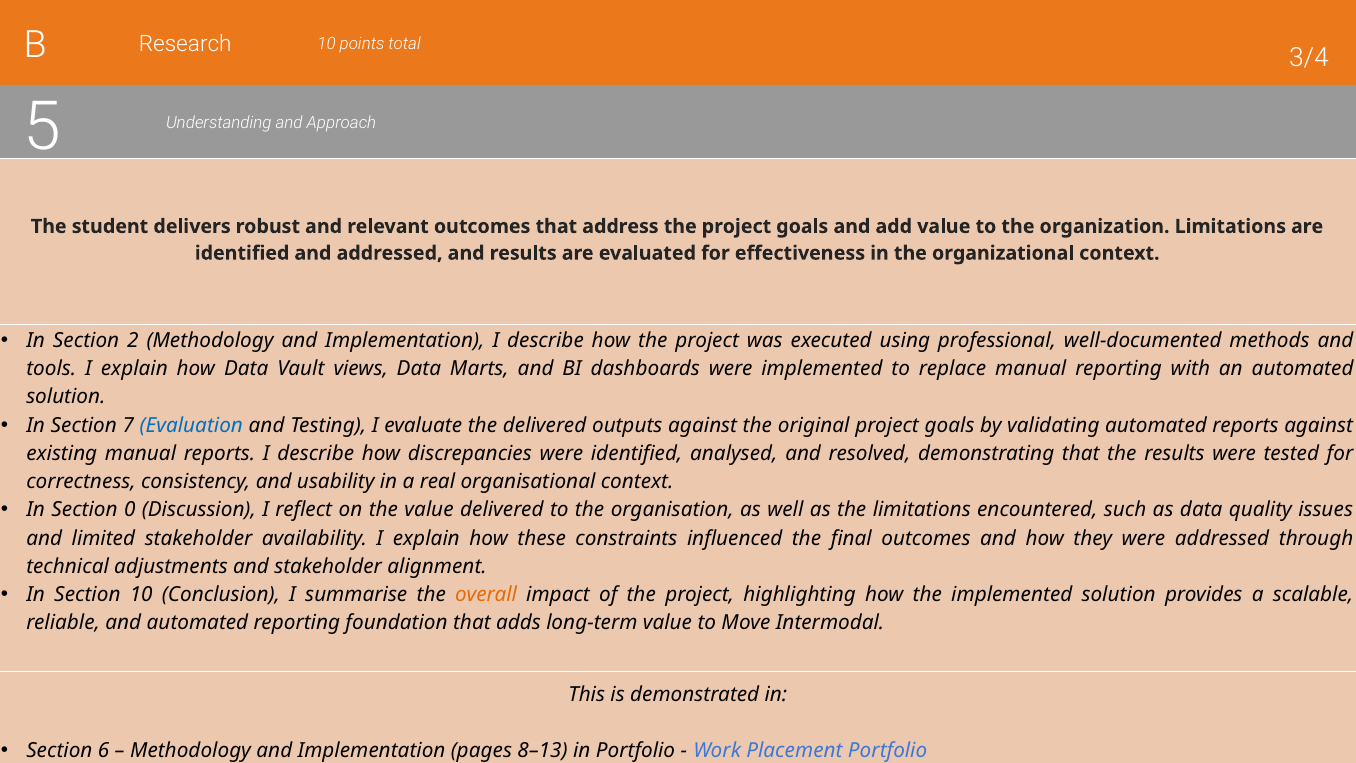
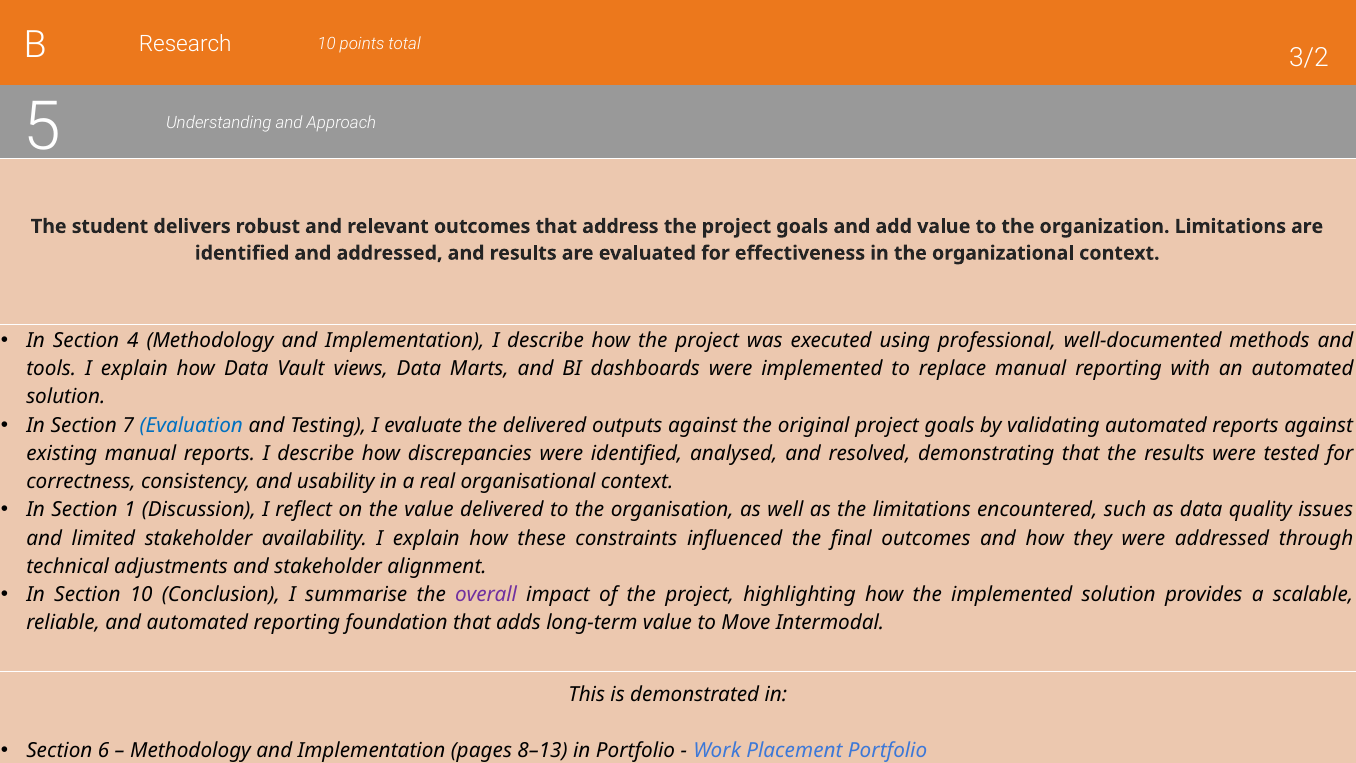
3/4: 3/4 -> 3/2 (1309, 58)
2: 2 -> 4 (133, 340)
0: 0 -> 1 (130, 510)
overall colour: orange -> purple (486, 595)
